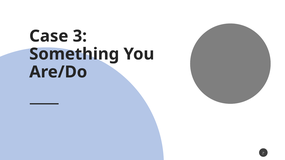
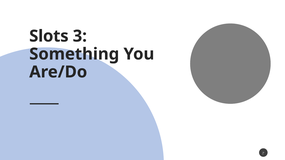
Case: Case -> Slots (49, 36)
